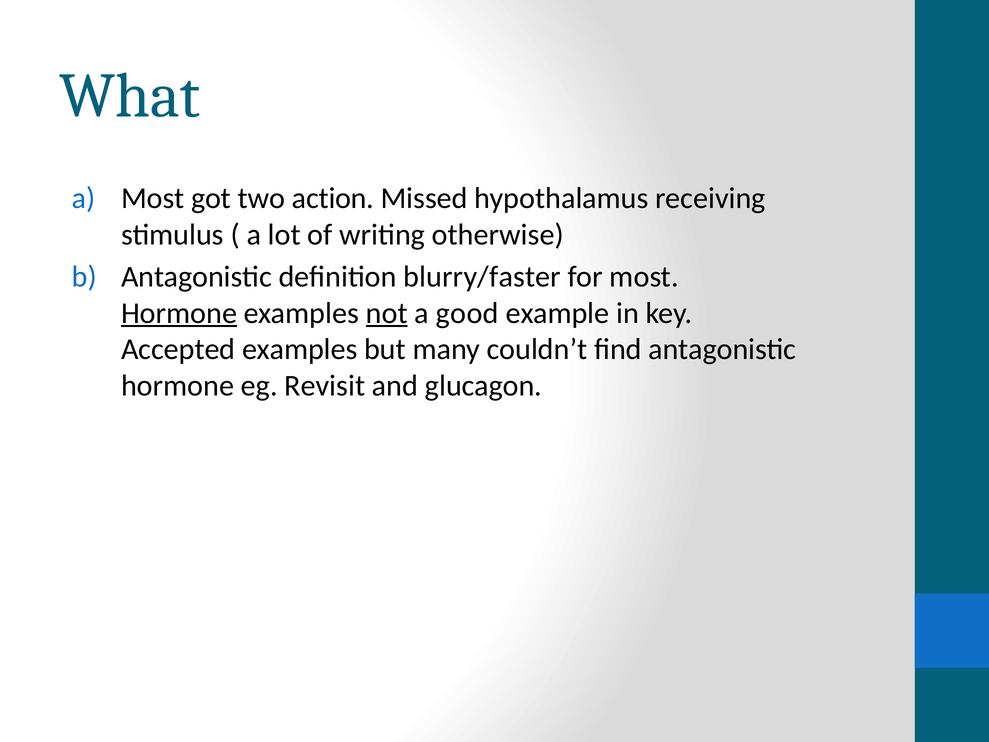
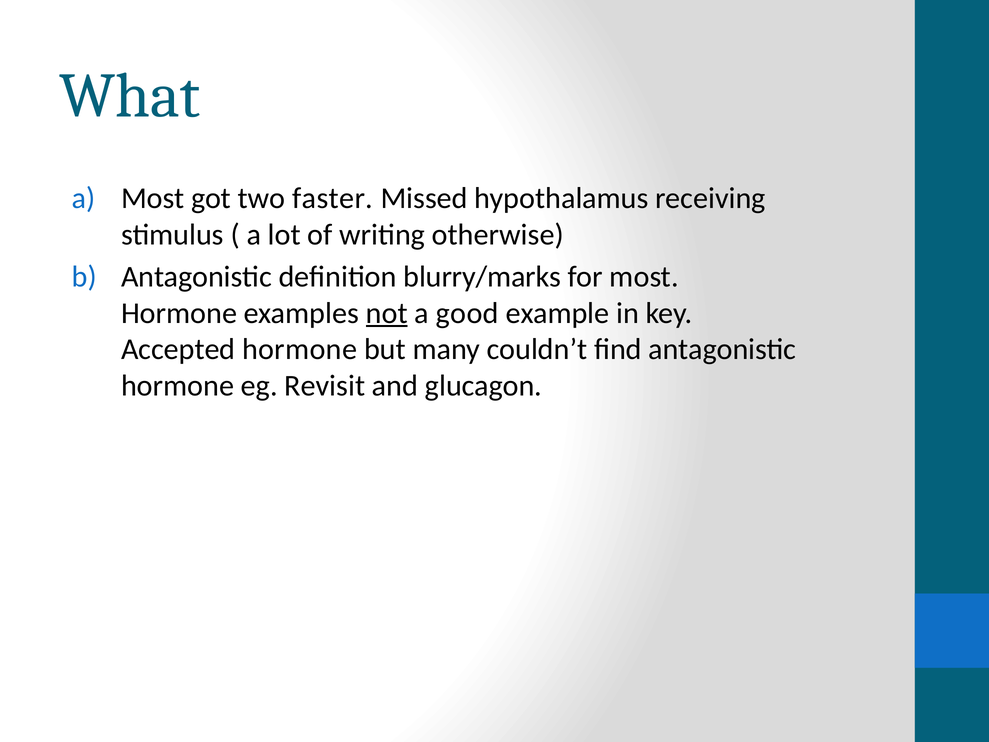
action: action -> faster (333, 198)
blurry/faster: blurry/faster -> blurry/marks (482, 277)
Hormone underline: present -> none (179, 313)
Accepted examples: examples -> hormone (300, 349)
